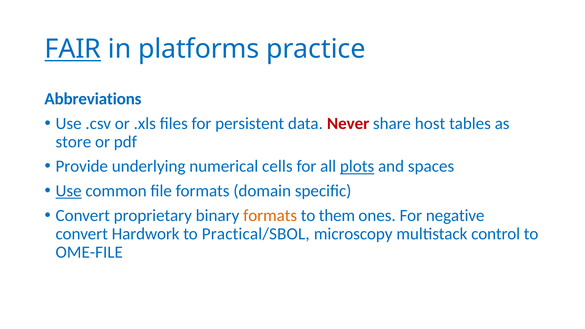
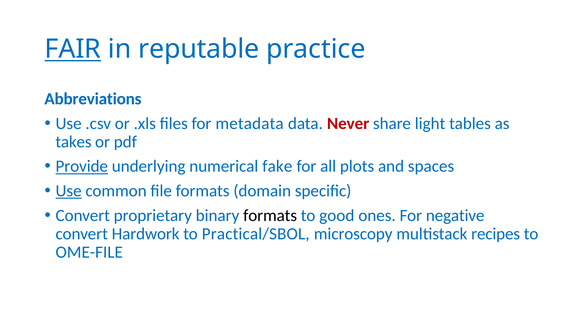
platforms: platforms -> reputable (199, 49)
persistent: persistent -> metadata (250, 123)
host: host -> light (430, 123)
store: store -> takes (73, 142)
Provide underline: none -> present (82, 166)
cells: cells -> fake (277, 166)
plots underline: present -> none (357, 166)
formats colour: orange -> black (270, 215)
them: them -> good (337, 215)
control: control -> recipes (496, 234)
